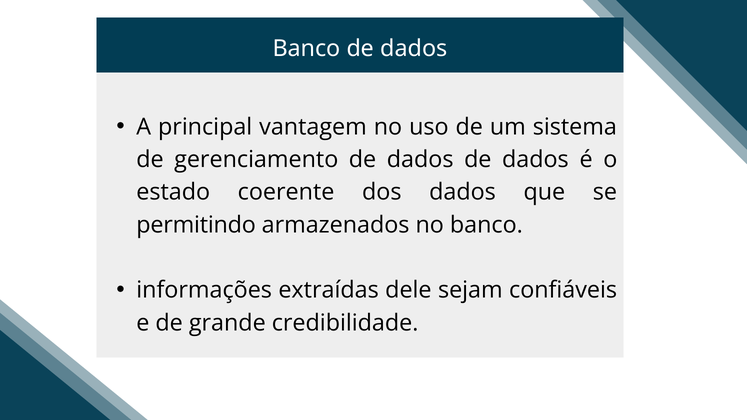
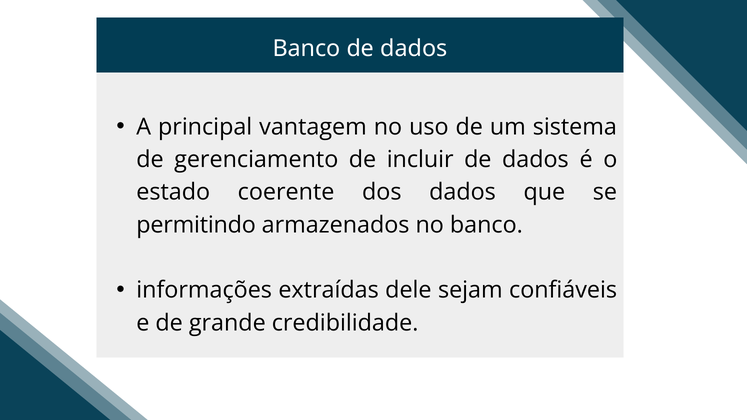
gerenciamento de dados: dados -> incluir (420, 160)
